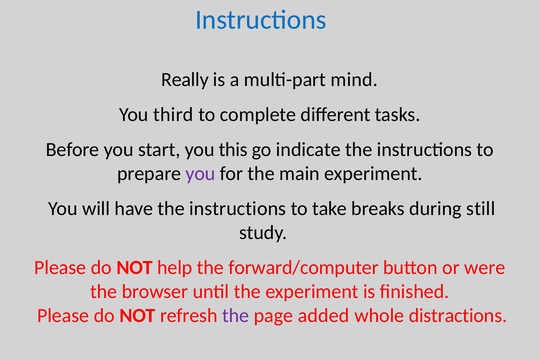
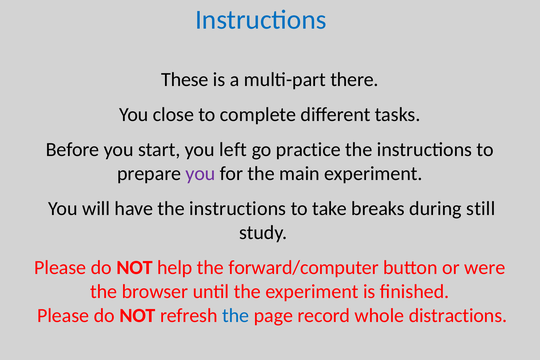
Really: Really -> These (185, 80)
mind: mind -> there (355, 80)
third: third -> close (173, 115)
this: this -> left (233, 150)
indicate: indicate -> practice (308, 150)
the colour: purple -> blue (236, 316)
added: added -> record (324, 316)
